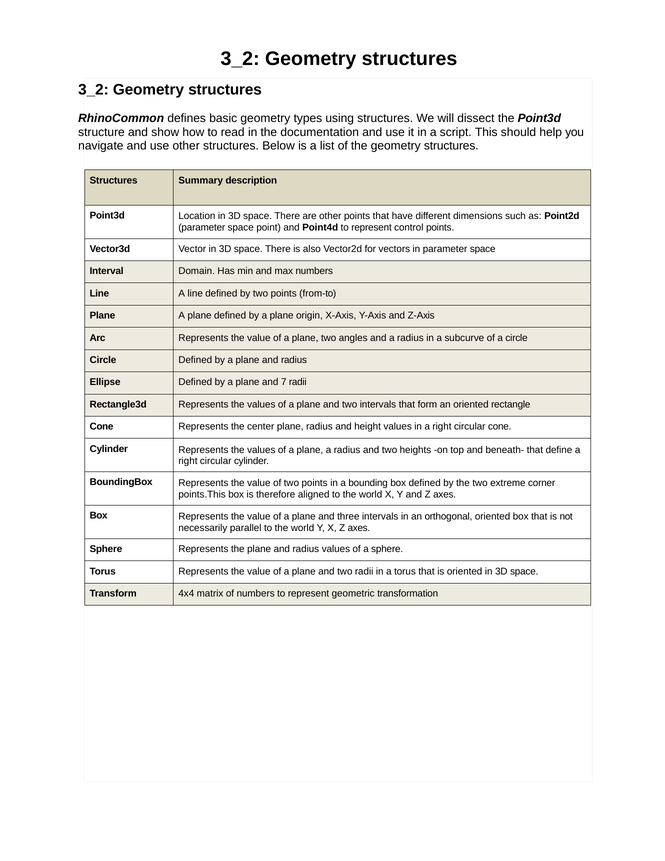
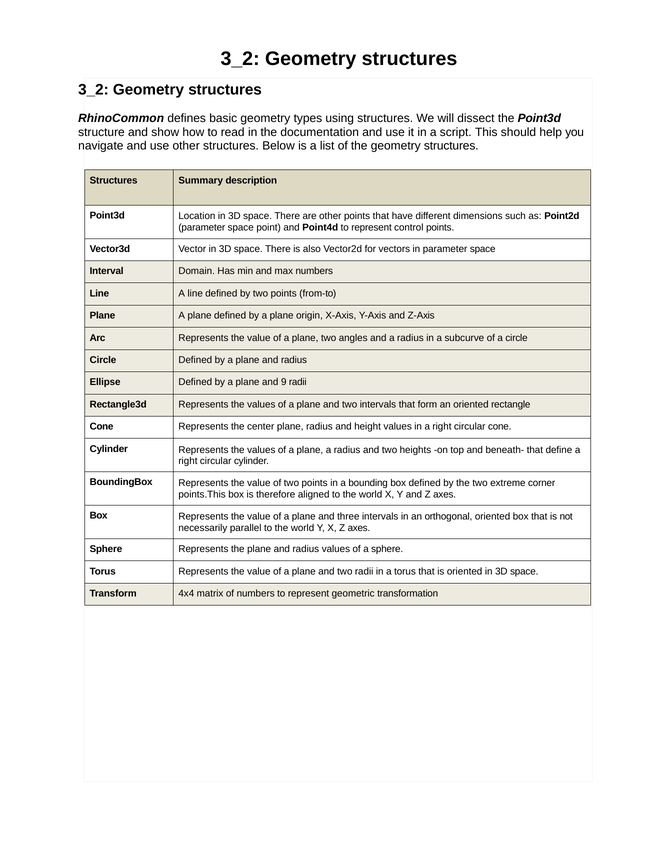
7: 7 -> 9 (284, 382)
